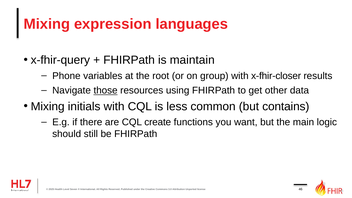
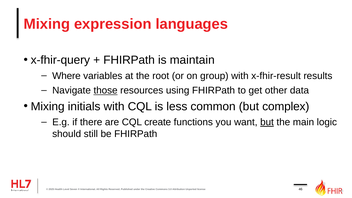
Phone: Phone -> Where (66, 76)
x-fhir-closer: x-fhir-closer -> x-fhir-result (276, 76)
contains: contains -> complex (286, 106)
but underline: none -> present (267, 122)
